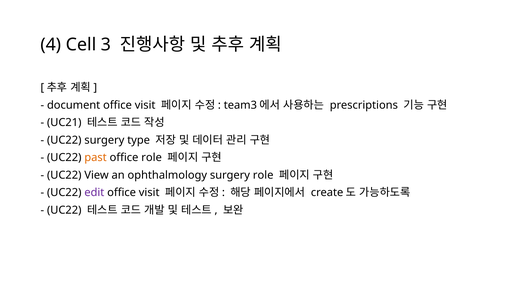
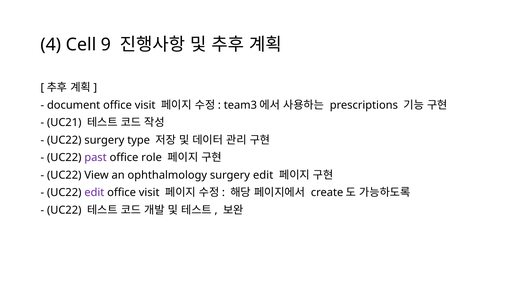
3: 3 -> 9 (106, 45)
past colour: orange -> purple (96, 158)
surgery role: role -> edit (263, 175)
